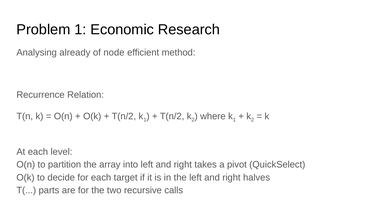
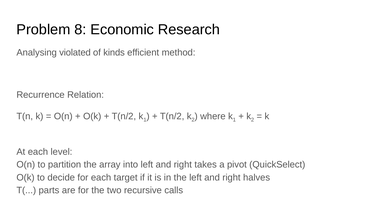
Problem 1: 1 -> 8 (80, 30)
already: already -> violated (75, 52)
node: node -> kinds (114, 52)
